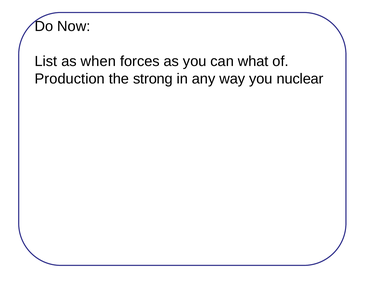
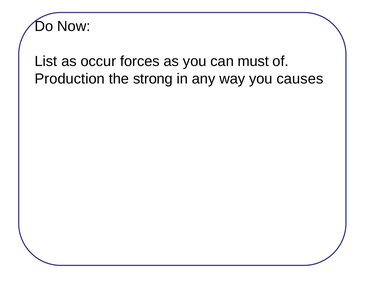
when: when -> occur (98, 61)
what: what -> must (253, 61)
nuclear: nuclear -> causes (300, 79)
